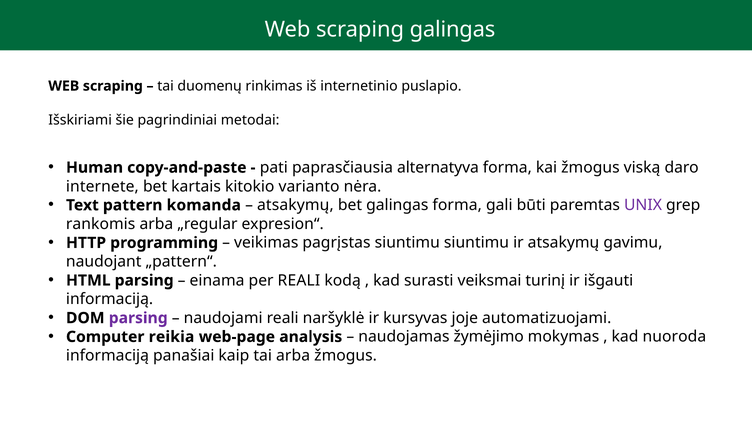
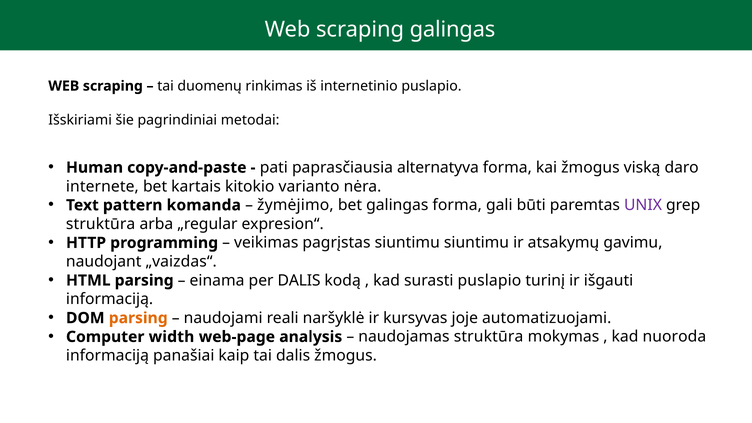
atsakymų: atsakymų -> žymėjimo (295, 205)
rankomis: rankomis -> struktūra (101, 224)
„pattern“: „pattern“ -> „vaizdas“ (181, 262)
per REALI: REALI -> DALIS (299, 280)
surasti veiksmai: veiksmai -> puslapio (489, 280)
parsing colour: purple -> orange (138, 318)
reikia: reikia -> width (172, 337)
naudojamas žymėjimo: žymėjimo -> struktūra (489, 337)
tai arba: arba -> dalis (293, 356)
